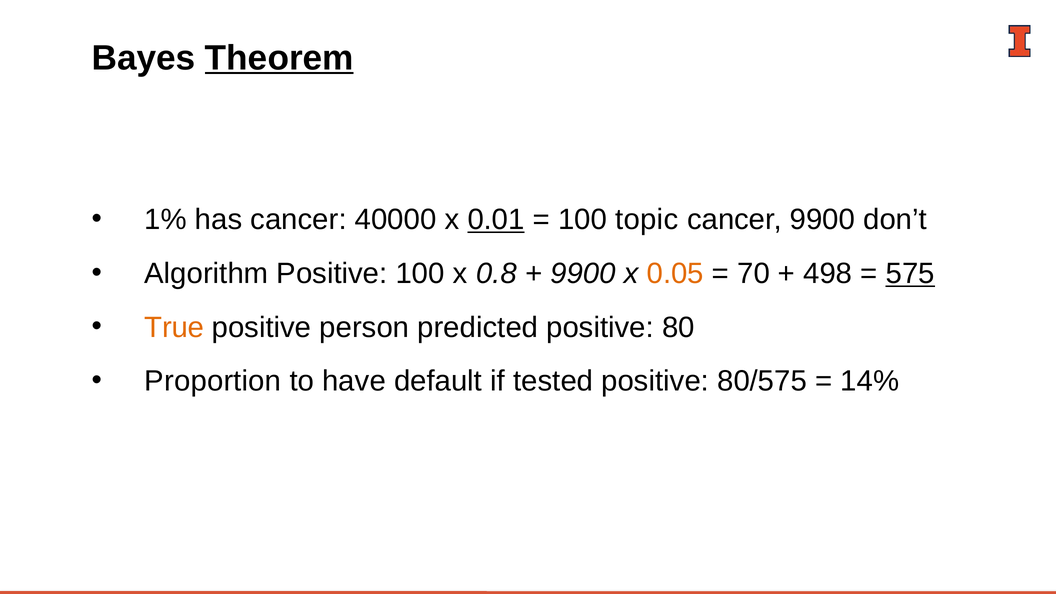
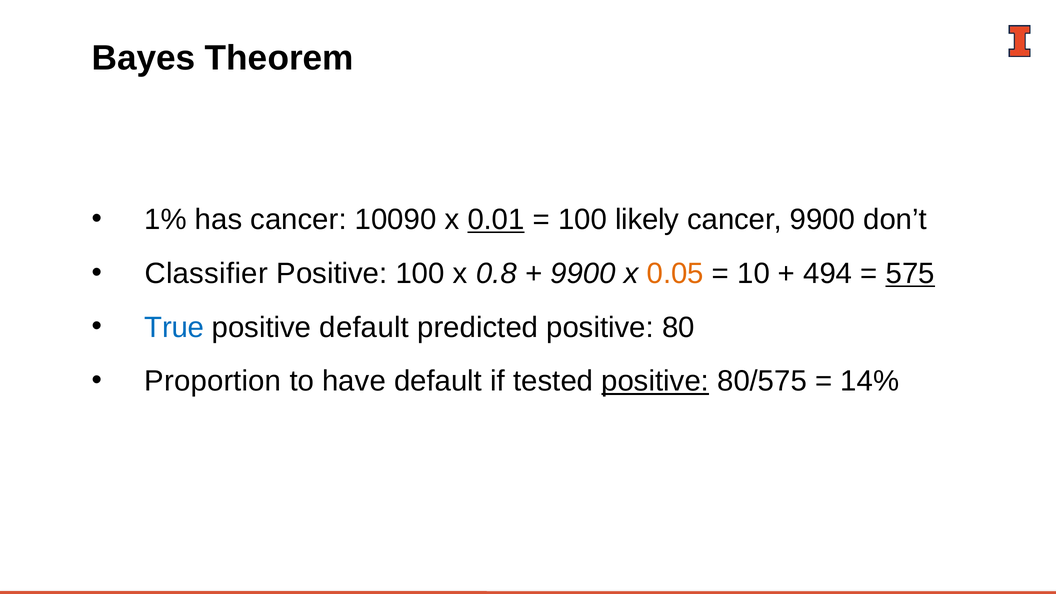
Theorem underline: present -> none (279, 58)
40000: 40000 -> 10090 (396, 220)
topic: topic -> likely (647, 220)
Algorithm: Algorithm -> Classifier (206, 274)
70: 70 -> 10 (754, 274)
498: 498 -> 494 (828, 274)
True colour: orange -> blue (174, 327)
positive person: person -> default (364, 327)
positive underline: none -> present (655, 381)
